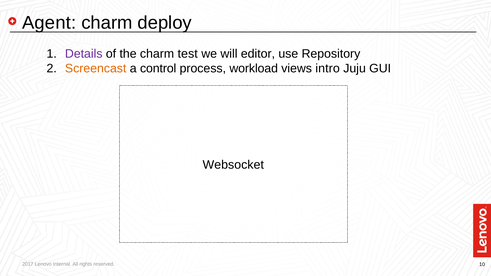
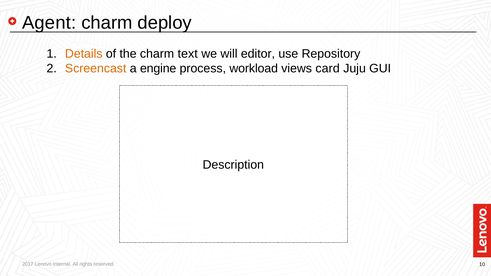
Details colour: purple -> orange (84, 54)
test: test -> text (188, 54)
control: control -> engine (158, 68)
intro: intro -> card (328, 68)
Websocket: Websocket -> Description (233, 165)
